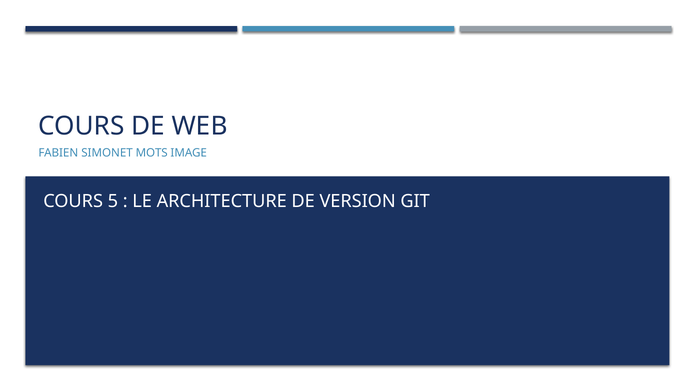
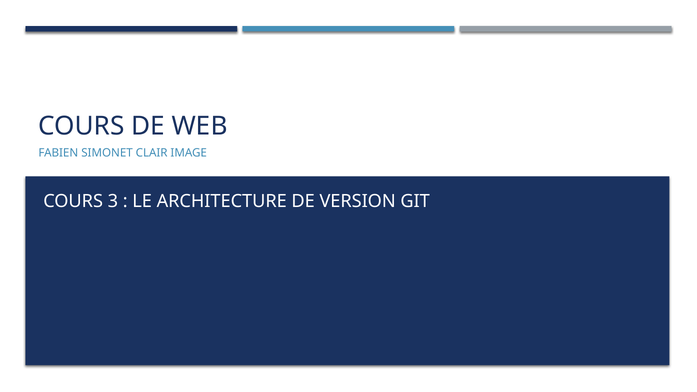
MOTS: MOTS -> CLAIR (152, 153)
5: 5 -> 3 (113, 201)
